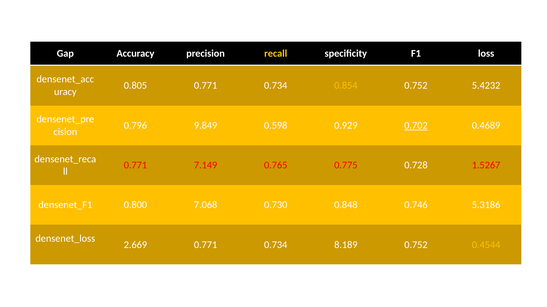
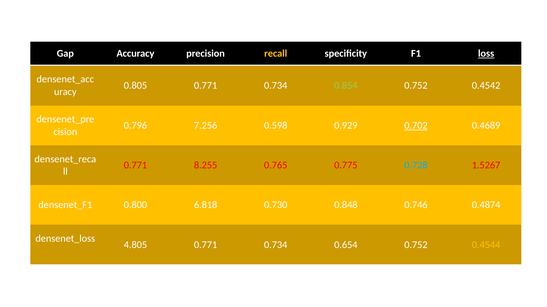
loss underline: none -> present (486, 54)
0.854 colour: yellow -> light green (346, 86)
5.4232: 5.4232 -> 0.4542 (486, 86)
9.849: 9.849 -> 7.256 (206, 126)
7.149: 7.149 -> 8.255 (206, 166)
0.728 colour: white -> light blue (416, 166)
7.068: 7.068 -> 6.818 (206, 205)
5.3186: 5.3186 -> 0.4874 (486, 205)
2.669: 2.669 -> 4.805 (135, 245)
8.189: 8.189 -> 0.654 (346, 245)
